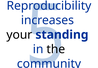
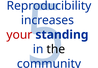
your colour: black -> red (19, 35)
